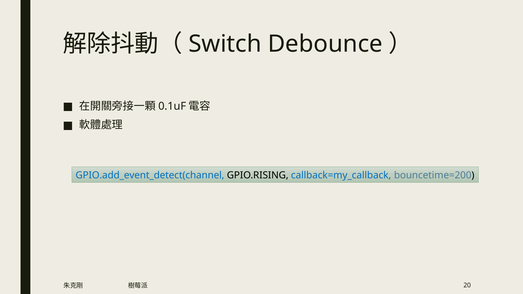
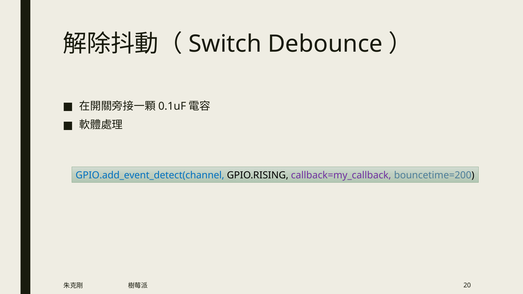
callback=my_callback colour: blue -> purple (341, 175)
